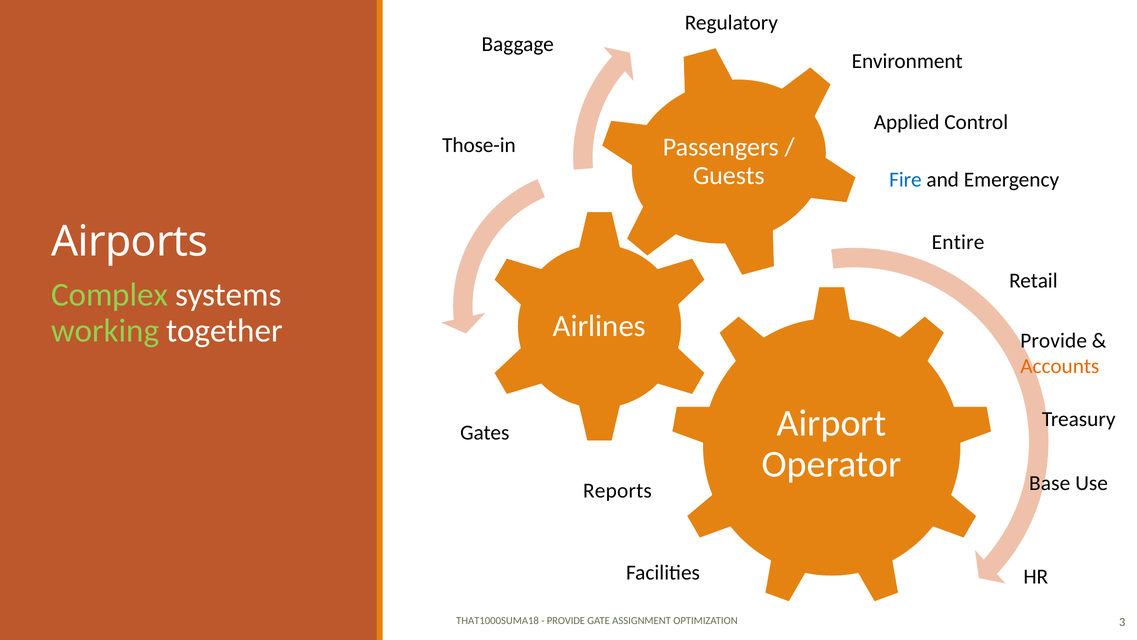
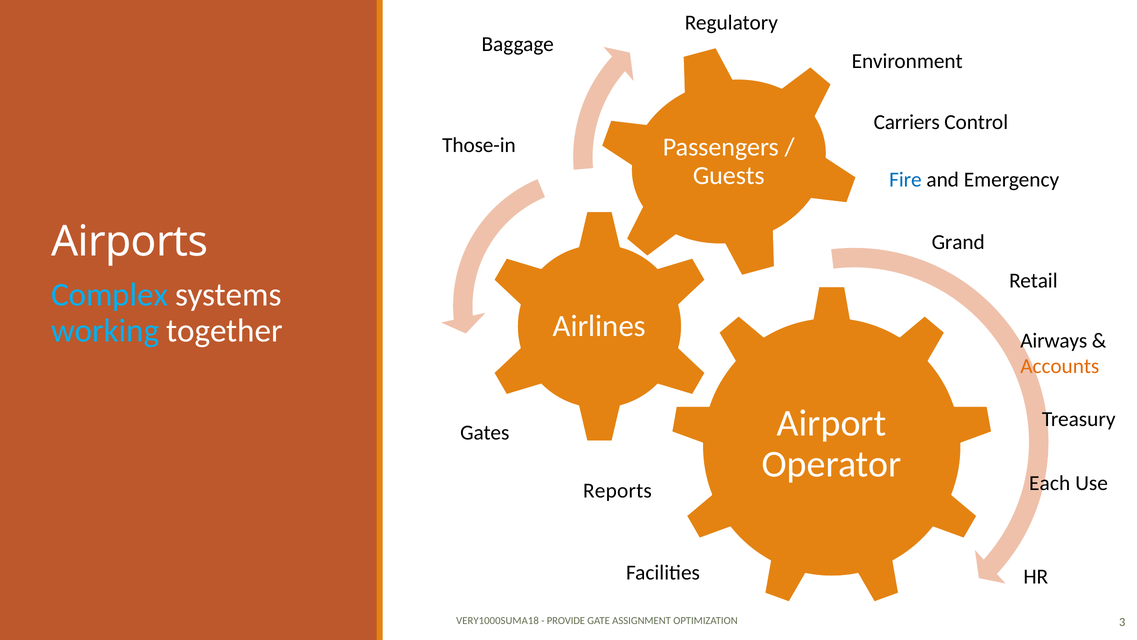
Applied: Applied -> Carriers (907, 122)
Entire: Entire -> Grand (958, 242)
Complex colour: light green -> light blue (110, 295)
working colour: light green -> light blue (105, 331)
Provide: Provide -> Airways (1054, 340)
Base: Base -> Each (1050, 483)
THAT1000SUMA18: THAT1000SUMA18 -> VERY1000SUMA18 (497, 620)
